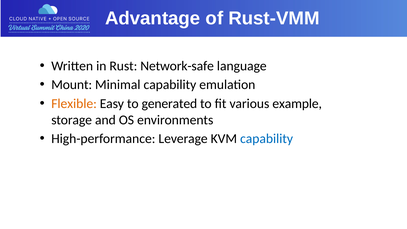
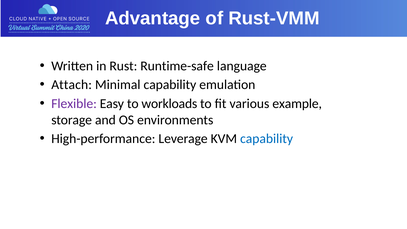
Network-safe: Network-safe -> Runtime-safe (177, 66)
Mount: Mount -> Attach (72, 85)
Flexible colour: orange -> purple (74, 104)
generated: generated -> workloads (169, 104)
